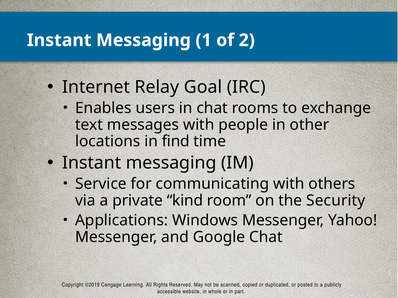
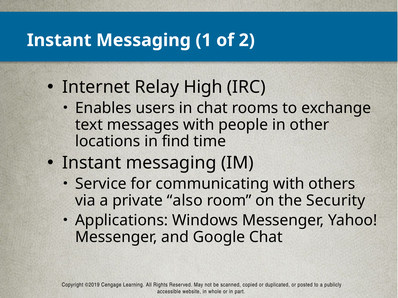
Goal: Goal -> High (203, 87)
kind: kind -> also (185, 201)
